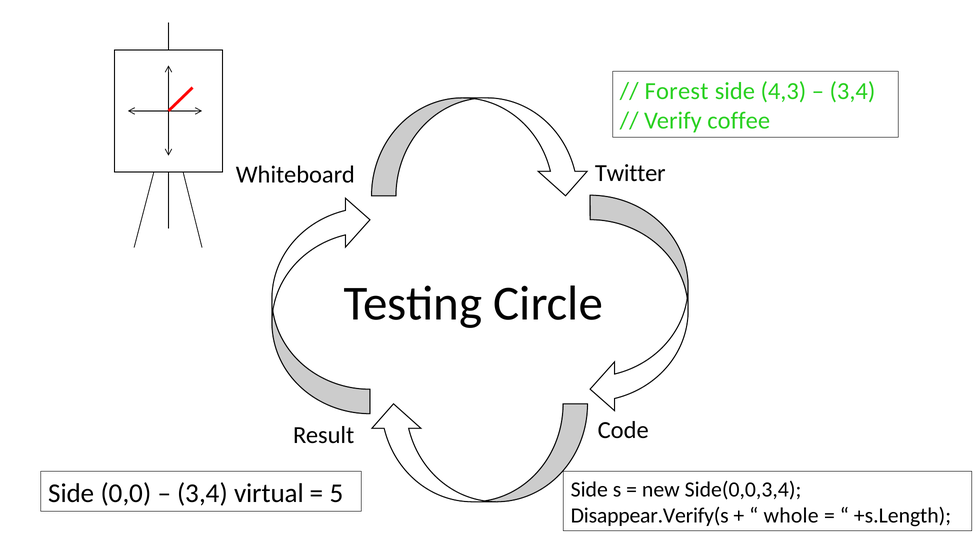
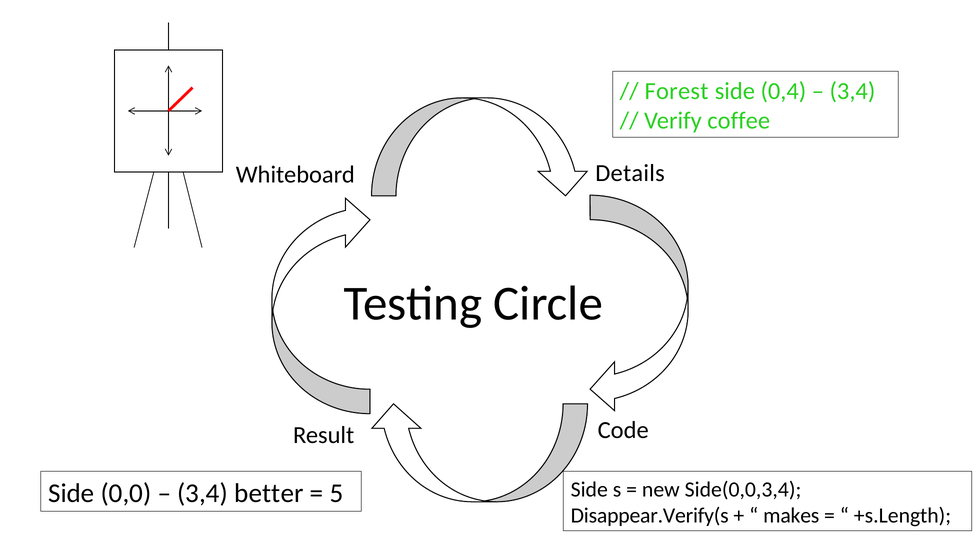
4,3: 4,3 -> 0,4 (783, 91)
Twitter: Twitter -> Details (630, 173)
virtual: virtual -> better (269, 493)
whole: whole -> makes (791, 516)
